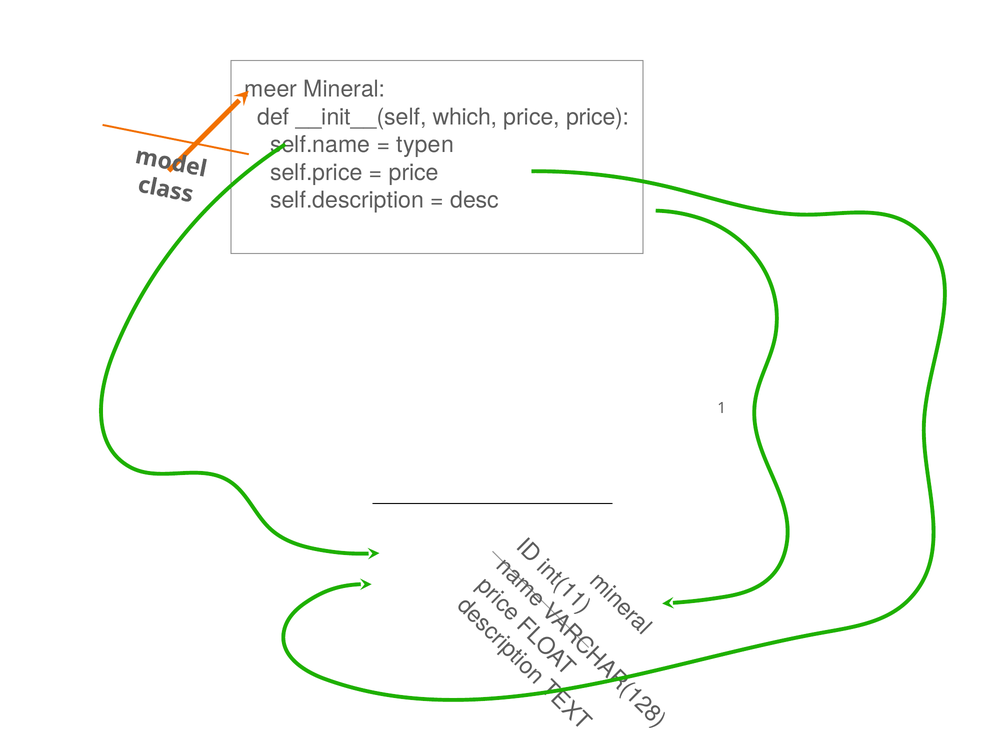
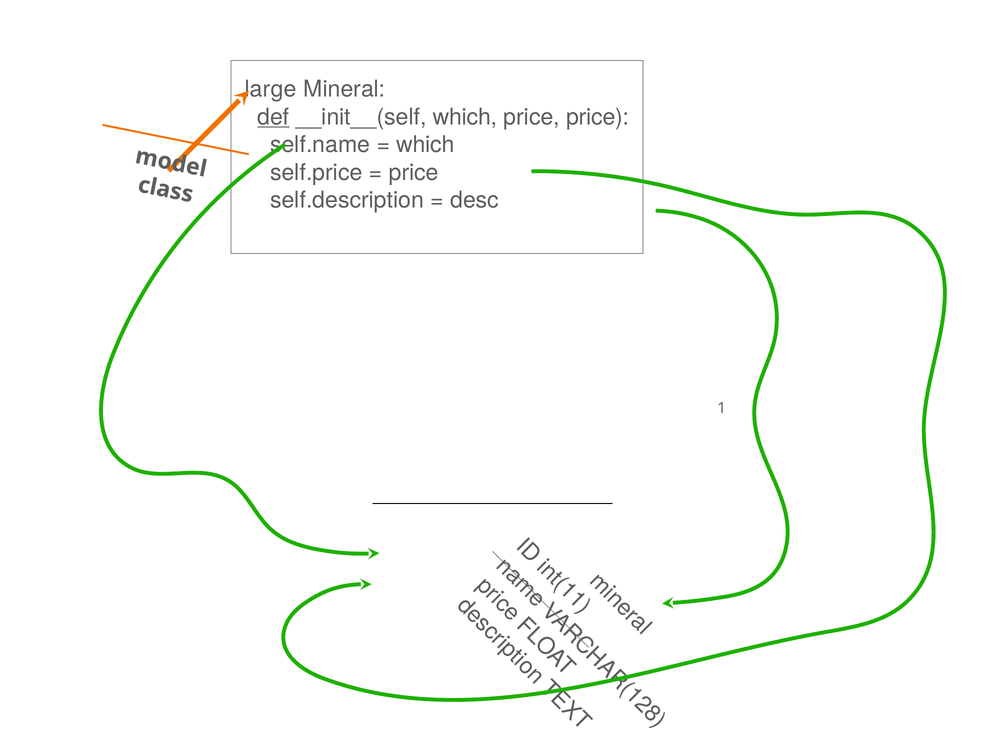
meer: meer -> large (271, 89)
def underline: none -> present (273, 117)
typen: typen -> which (425, 145)
